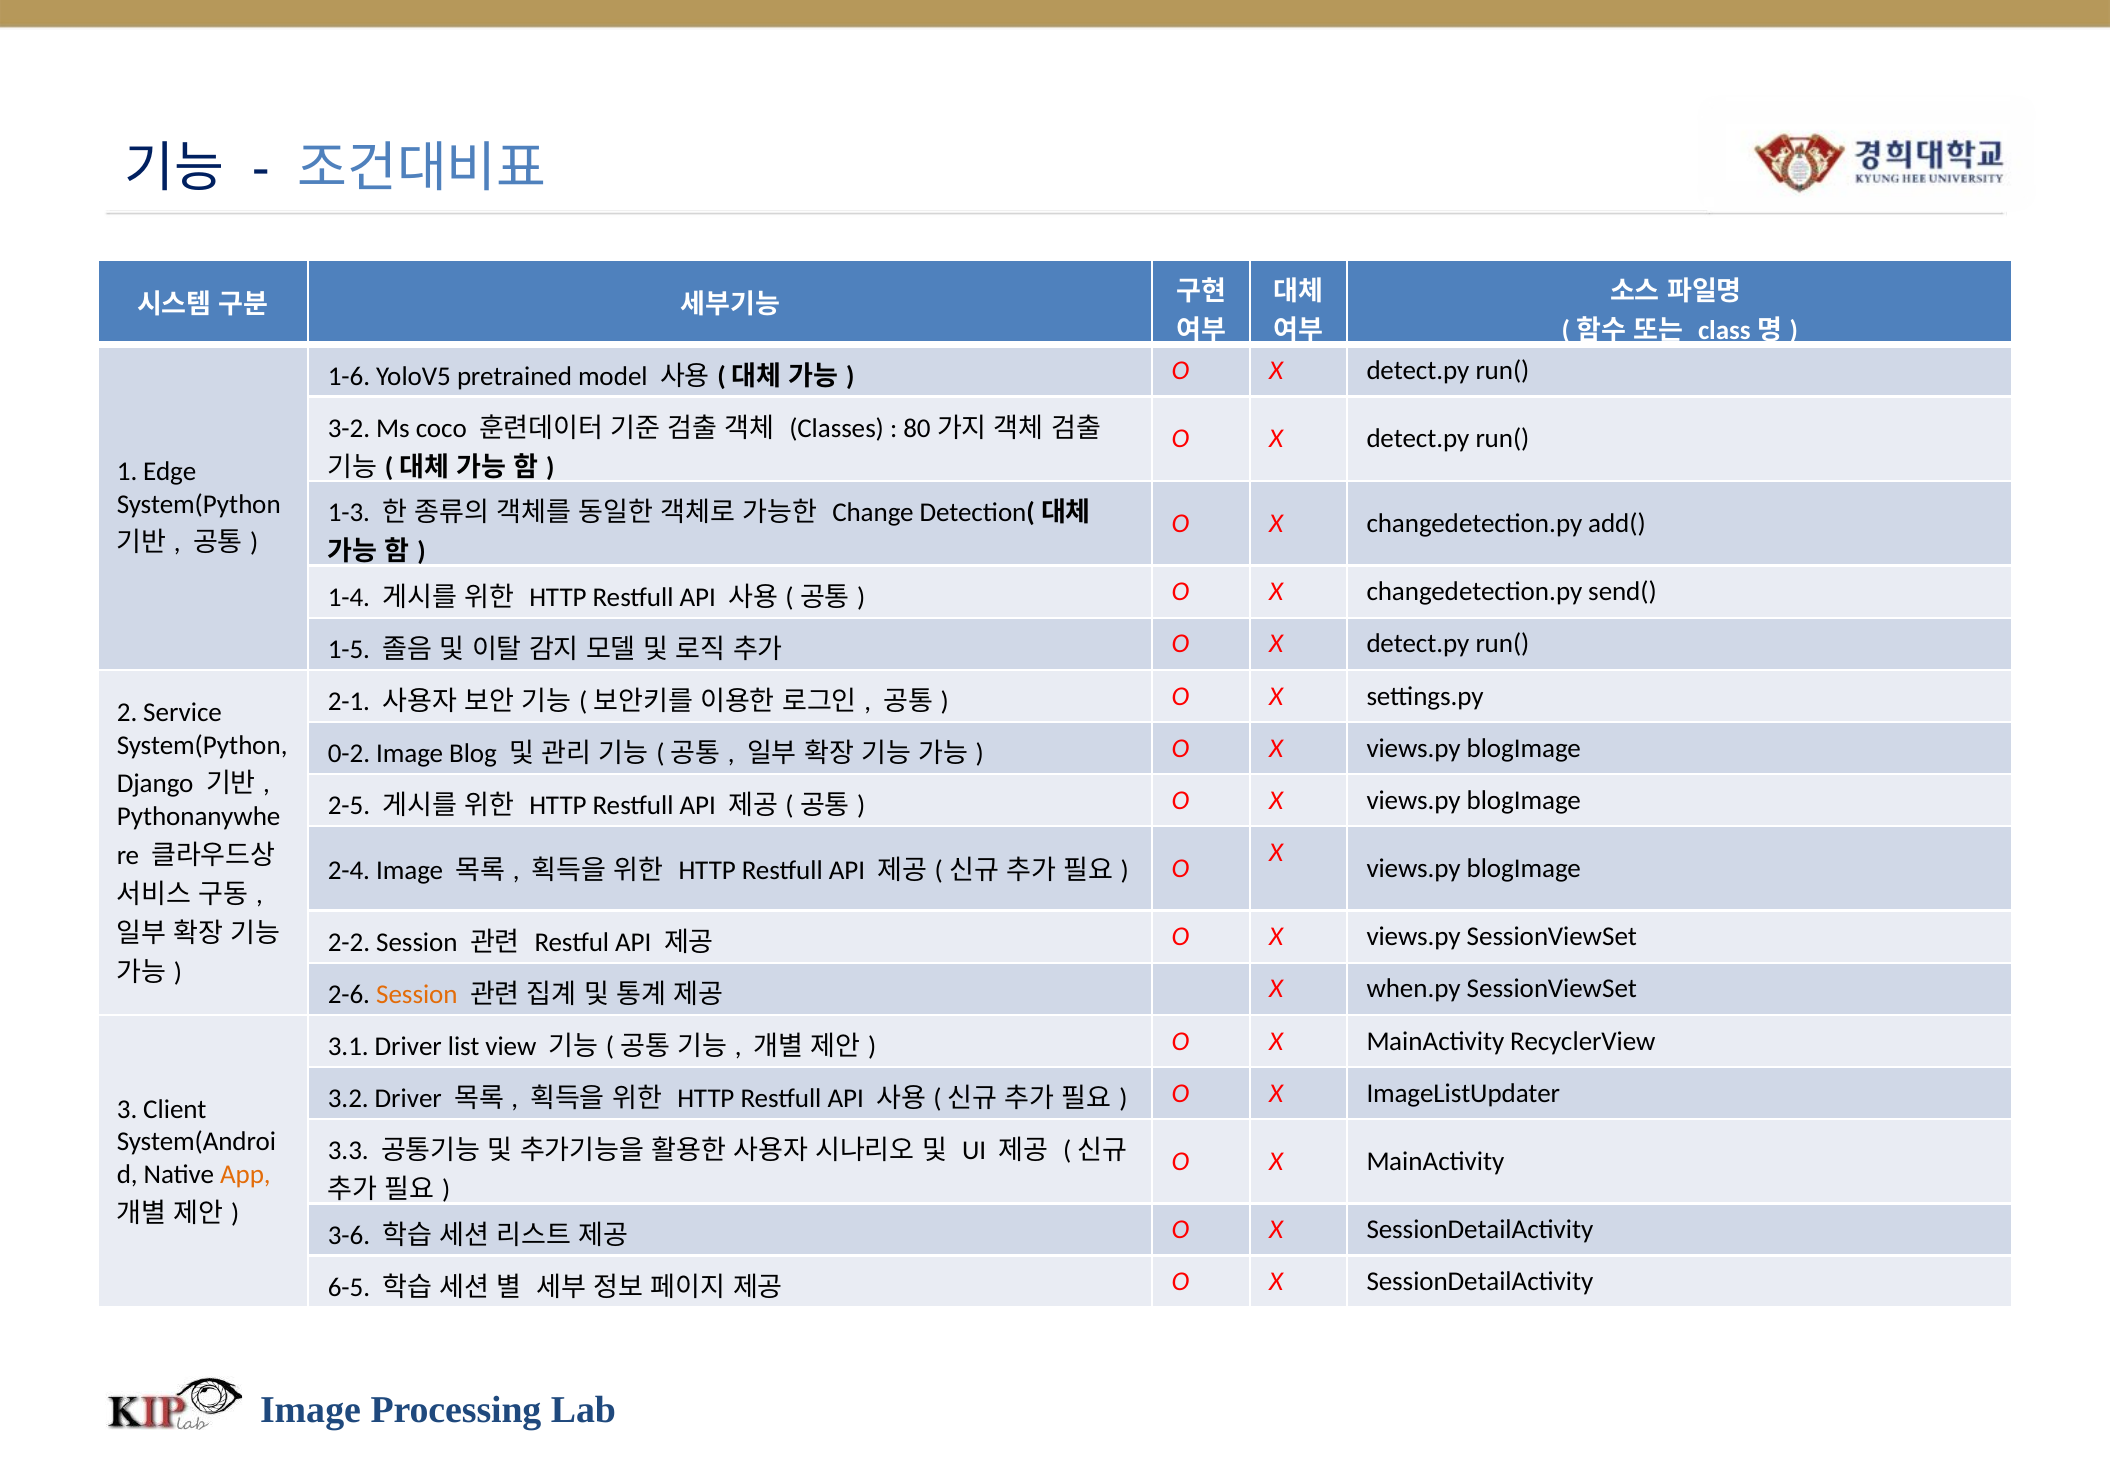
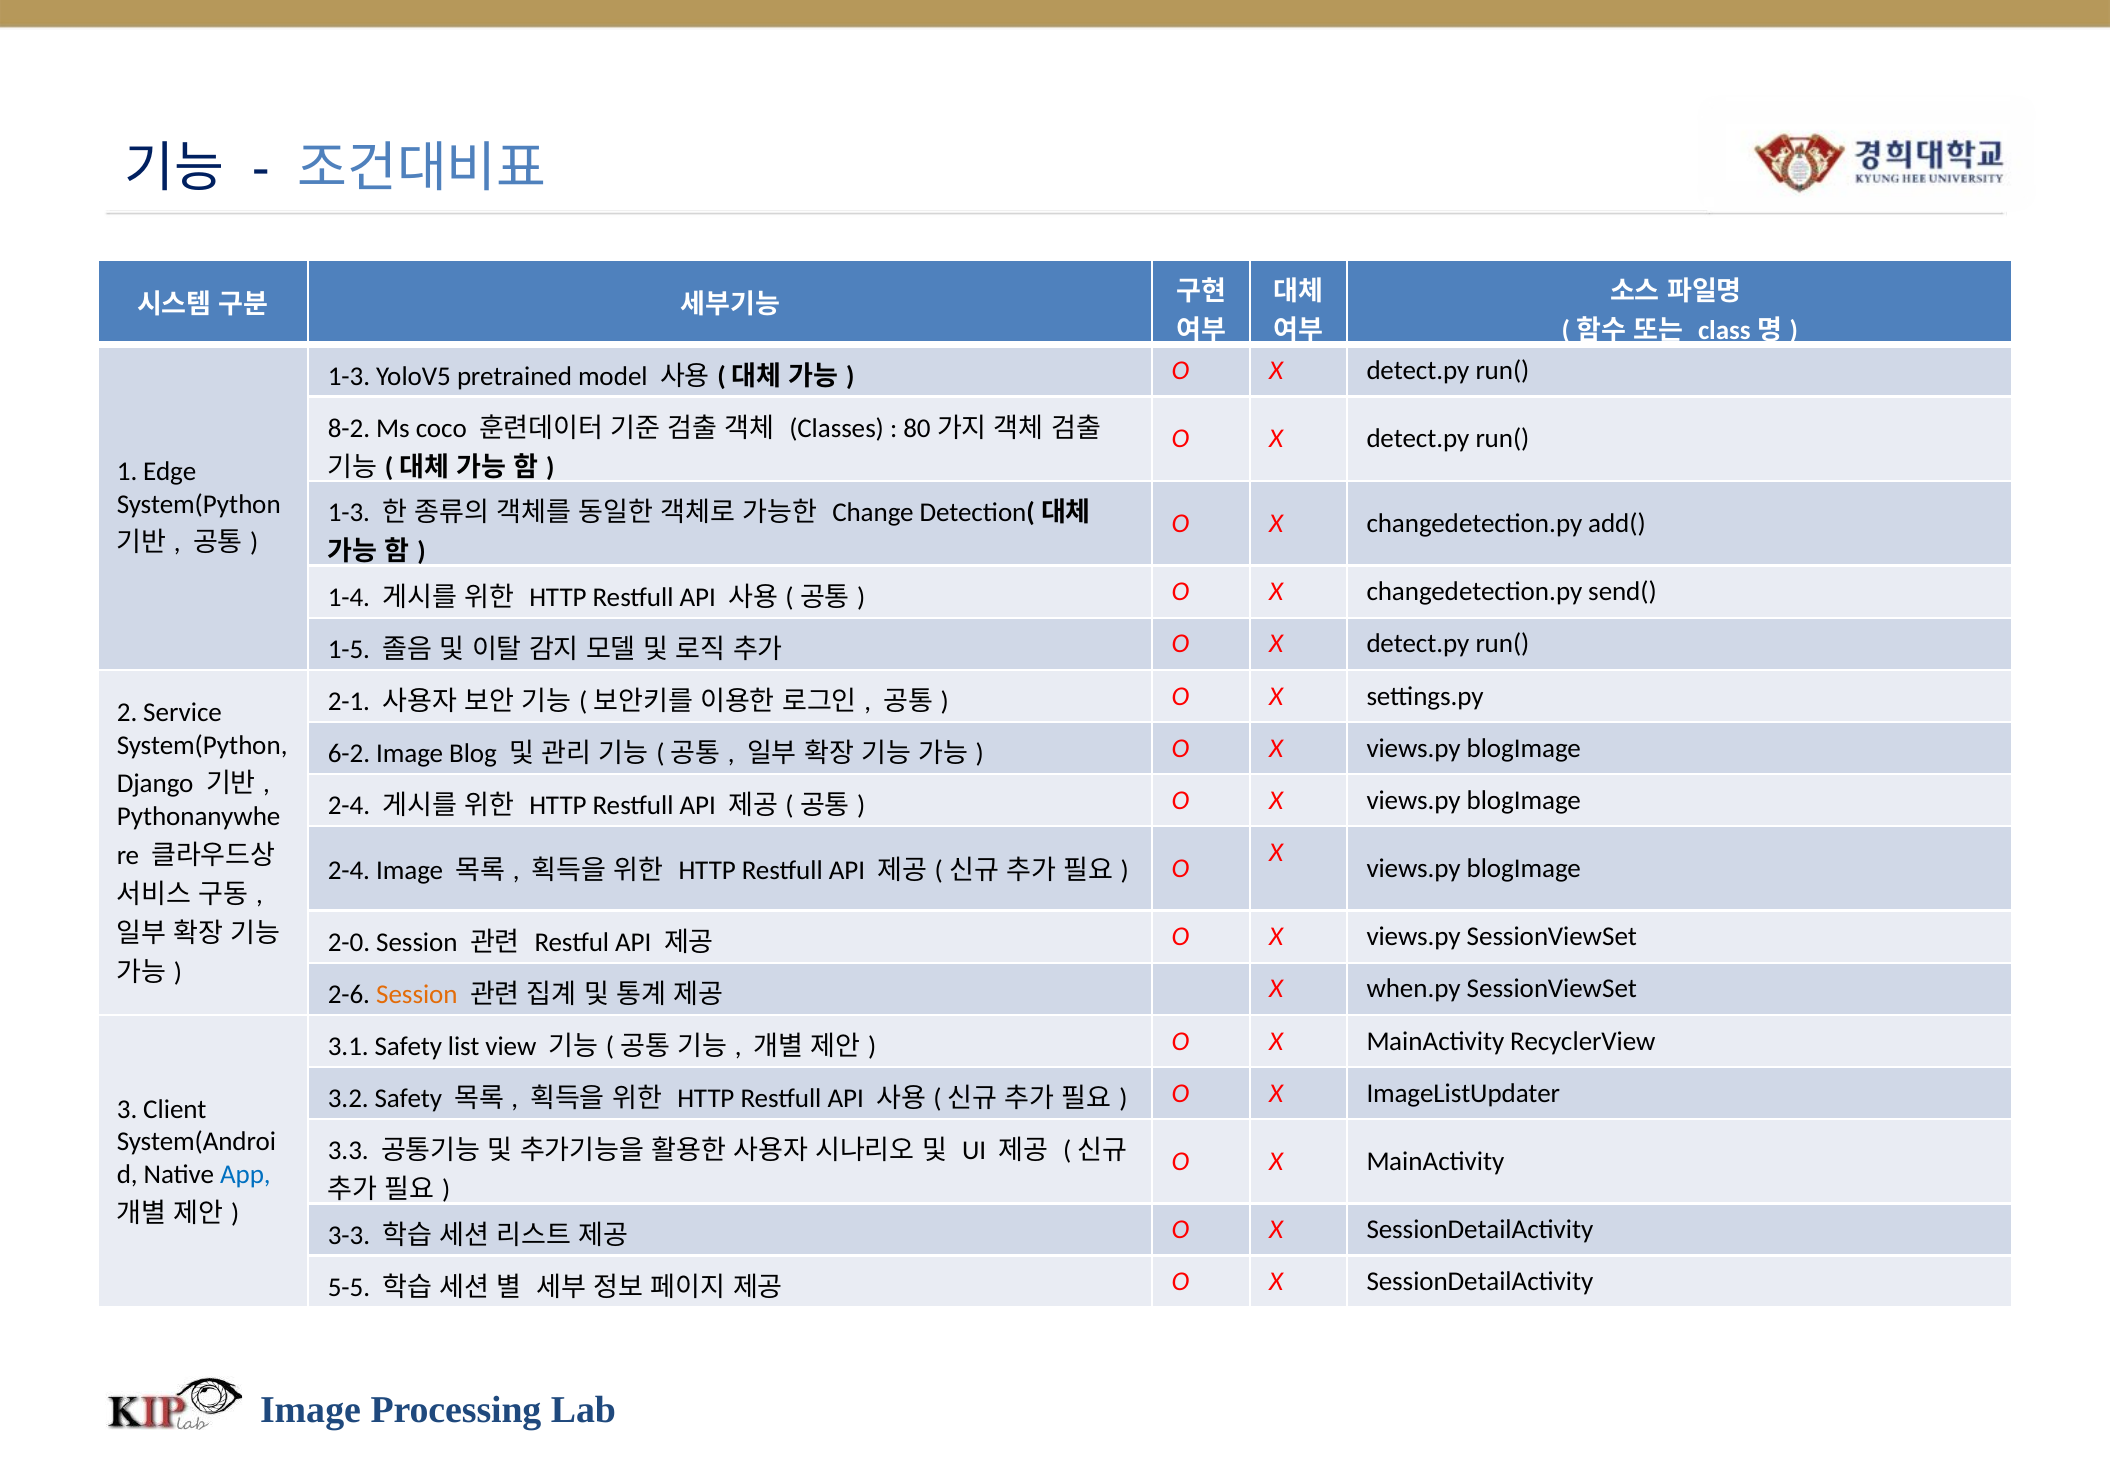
1-6: 1-6 -> 1-3 (349, 376)
3-2: 3-2 -> 8-2 (349, 428)
0-2: 0-2 -> 6-2 (349, 754)
2-5: 2-5 -> 2-4 (349, 806)
2-2: 2-2 -> 2-0 (349, 942)
3.1 Driver: Driver -> Safety (408, 1046)
3.2 Driver: Driver -> Safety (408, 1098)
App colour: orange -> blue (245, 1175)
3-6: 3-6 -> 3-3 (349, 1235)
6-5: 6-5 -> 5-5 (349, 1287)
